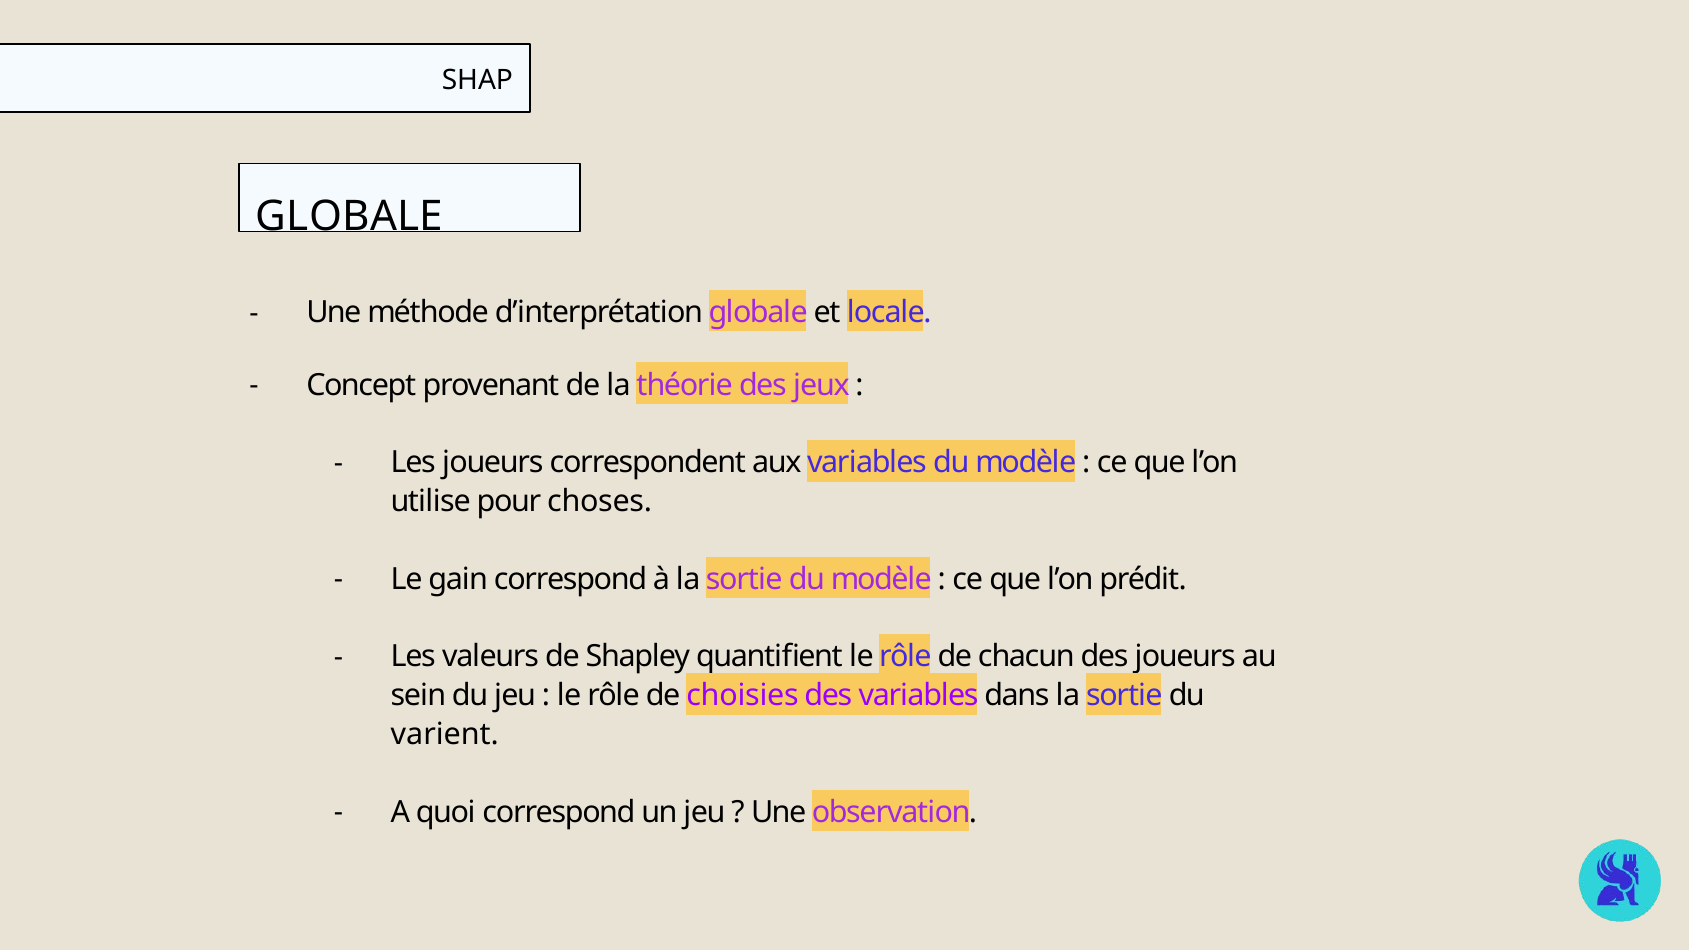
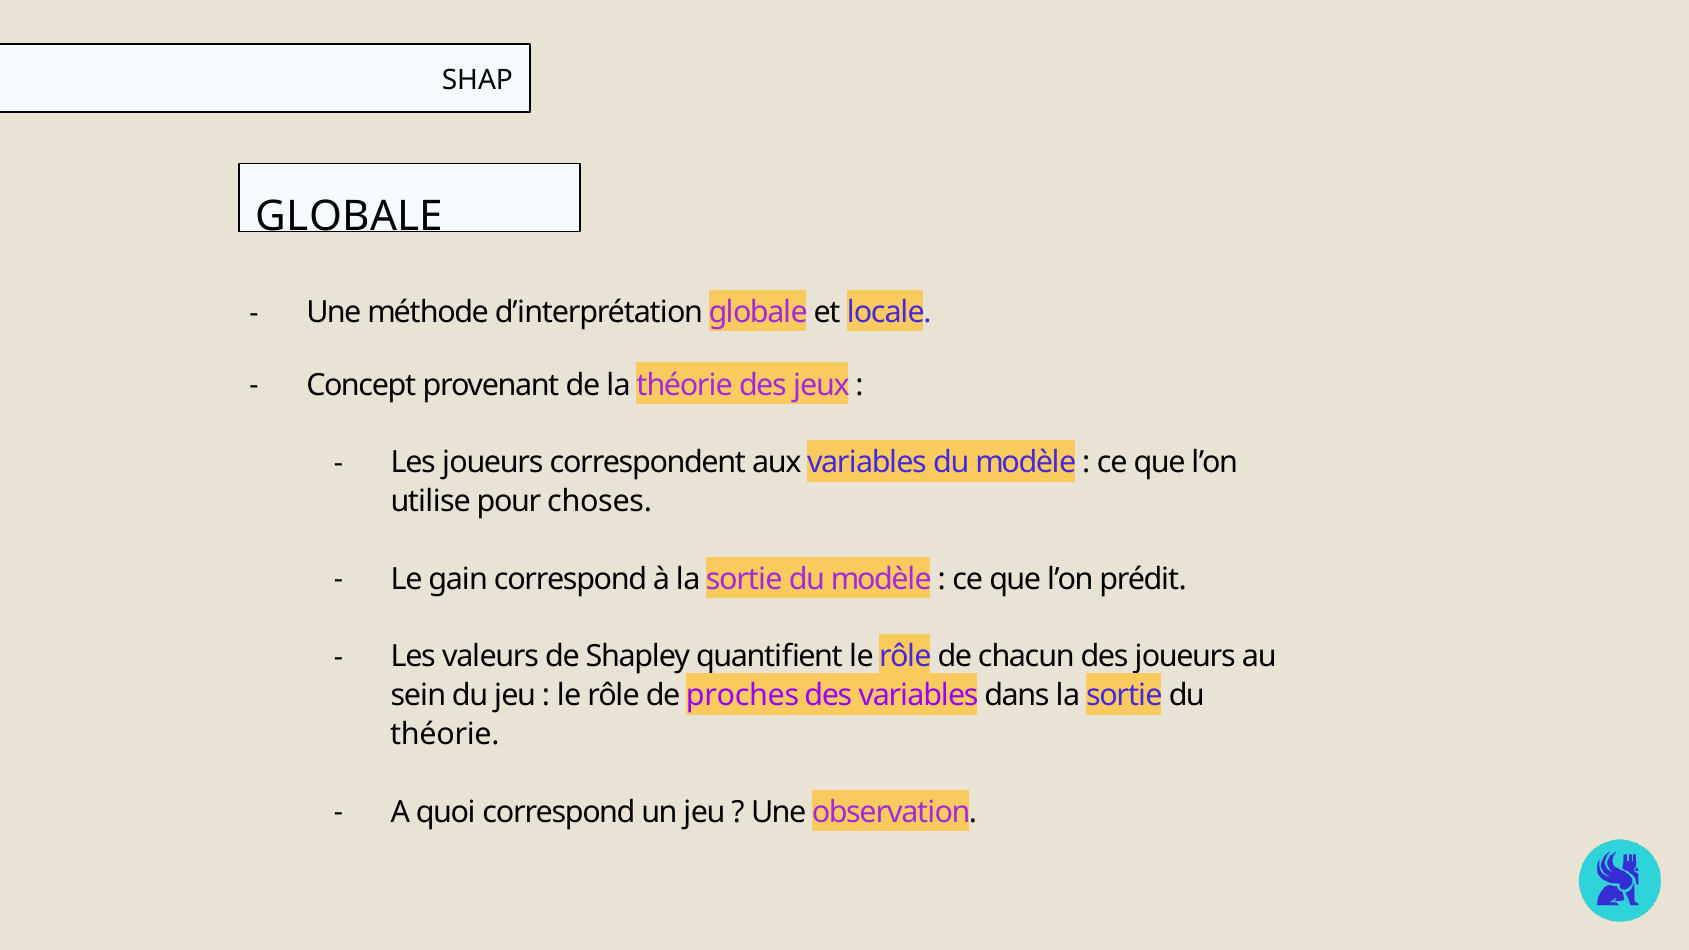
choisies: choisies -> proches (743, 696)
varient: varient -> théorie (445, 734)
